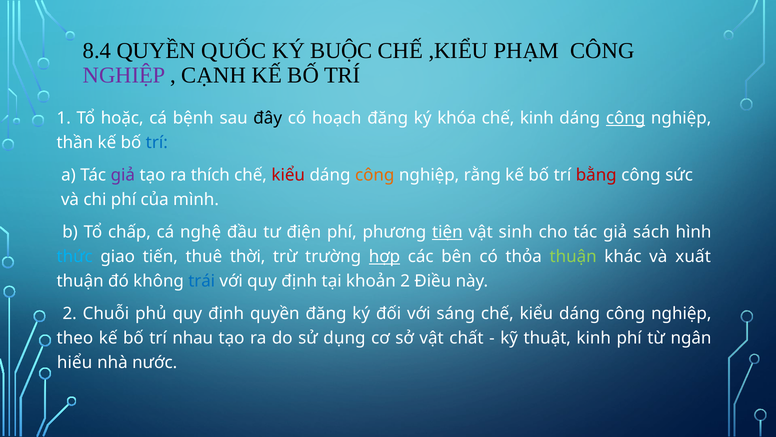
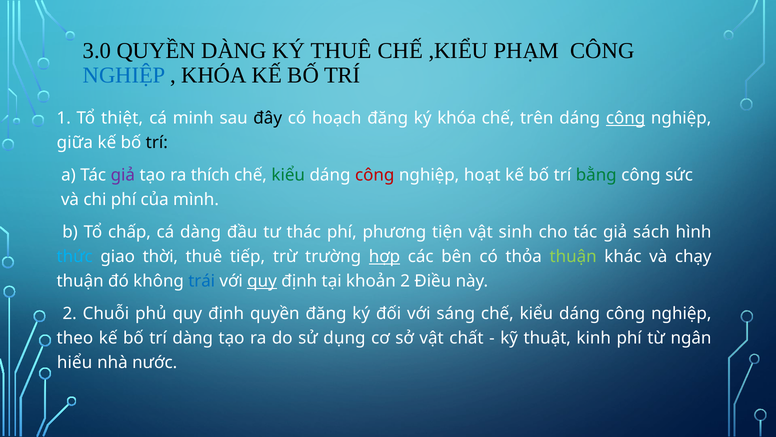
8.4: 8.4 -> 3.0 (97, 51)
QUYỀN QUỐC: QUỐC -> DÀNG (234, 51)
KÝ BUỘC: BUỘC -> THUÊ (341, 51)
NGHIỆP colour: purple -> blue (124, 75)
CẠNH: CẠNH -> KHÓA (214, 75)
hoặc: hoặc -> thiệt (122, 118)
bệnh: bệnh -> minh (193, 118)
chế kinh: kinh -> trên (537, 118)
thần: thần -> giữa (75, 143)
trí colour: blue -> black (157, 143)
kiểu colour: red -> green (288, 175)
công colour: orange -> red (375, 175)
rằng: rằng -> hoạt (482, 175)
bằng colour: red -> green (596, 175)
cá nghệ: nghệ -> dàng (201, 232)
điện: điện -> thác (304, 232)
tiện underline: present -> none (447, 232)
tiến: tiến -> thời (160, 257)
thời: thời -> tiếp (248, 257)
xuất: xuất -> chạy (693, 257)
quy underline: none -> present (262, 281)
trí nhau: nhau -> dàng (193, 338)
